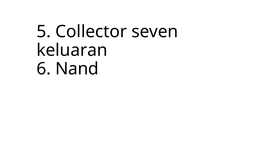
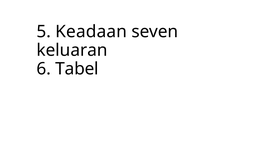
Collector: Collector -> Keadaan (91, 32)
Nand: Nand -> Tabel (77, 69)
